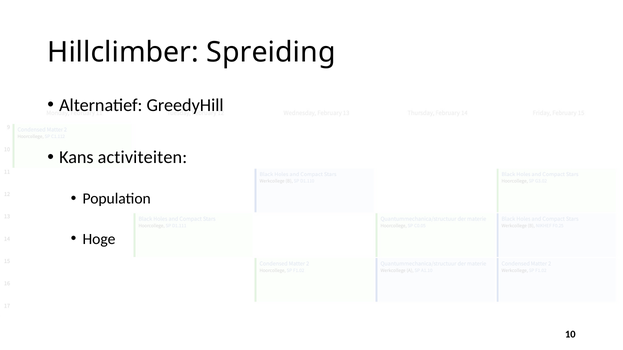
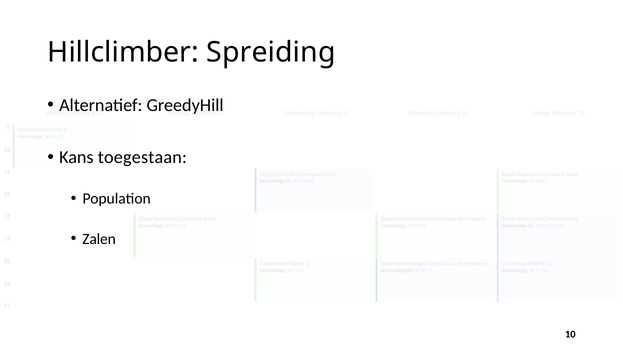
activiteiten: activiteiten -> toegestaan (142, 158)
Hoge: Hoge -> Zalen (99, 239)
